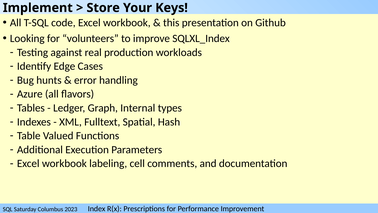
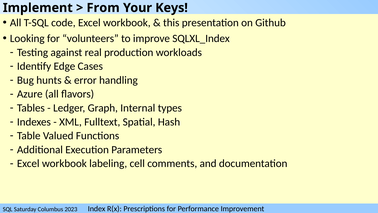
Store: Store -> From (103, 8)
